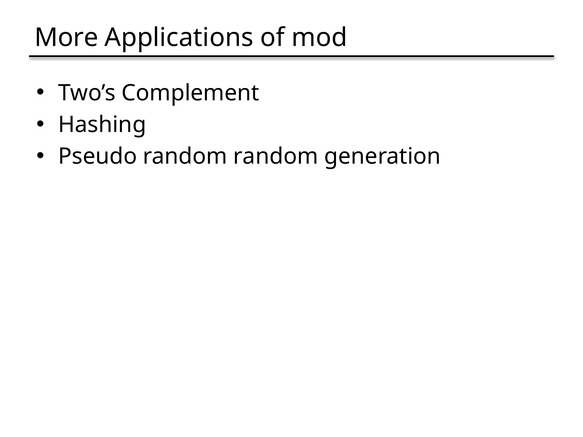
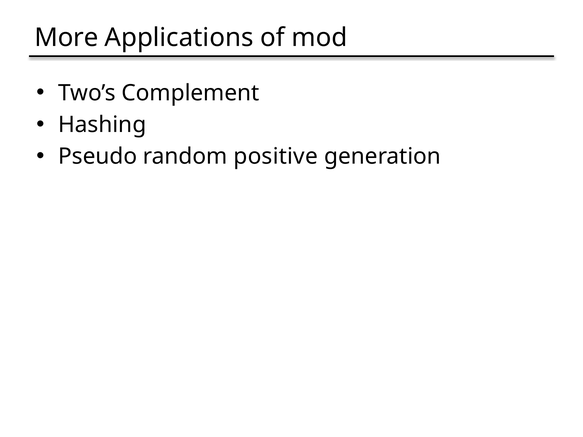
random random: random -> positive (276, 157)
